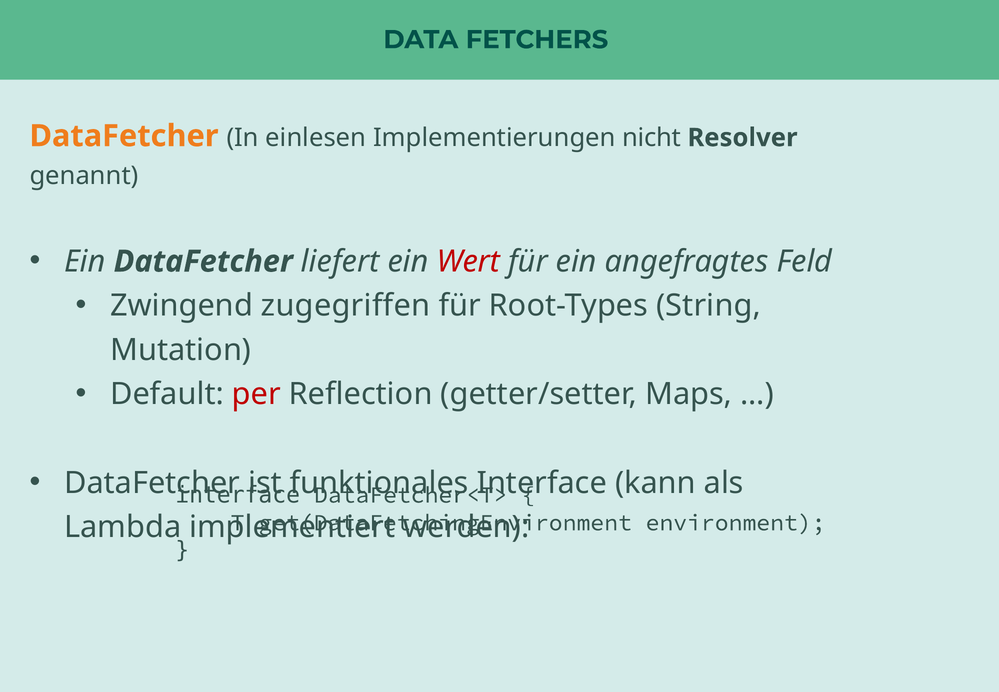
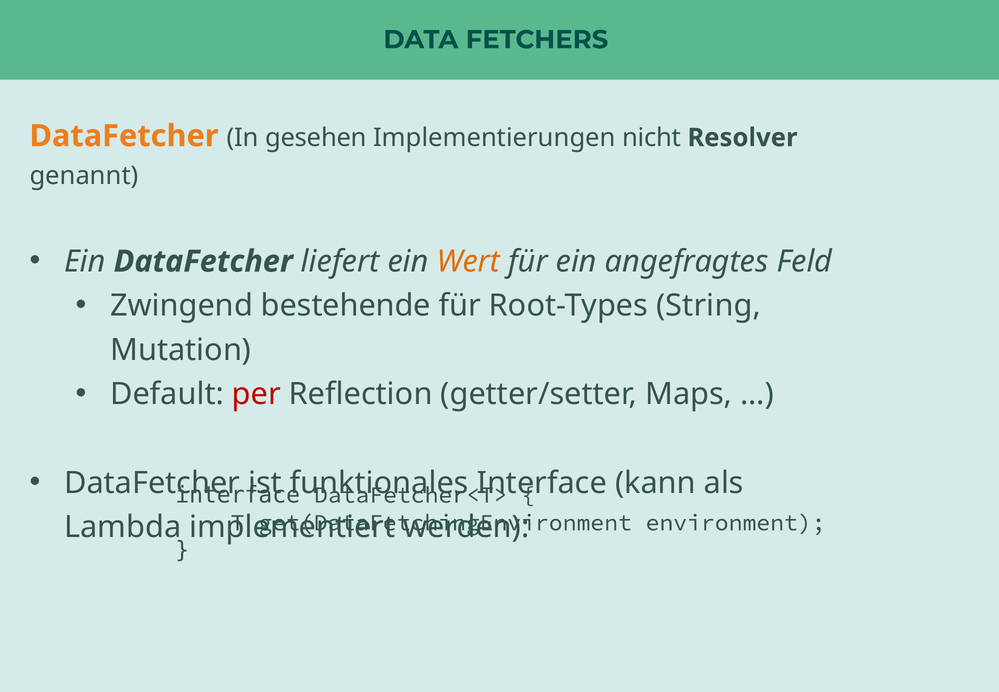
einlesen: einlesen -> gesehen (316, 138)
Wert colour: red -> orange (468, 261)
zugegriffen: zugegriffen -> bestehende (346, 306)
